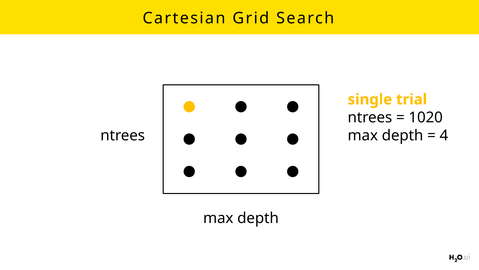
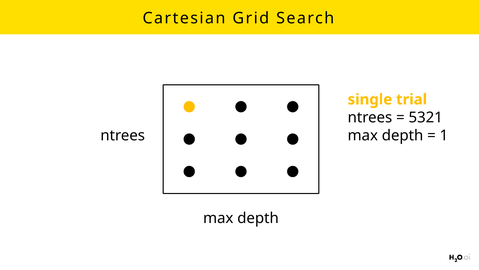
1020: 1020 -> 5321 (426, 117)
4: 4 -> 1 (444, 135)
